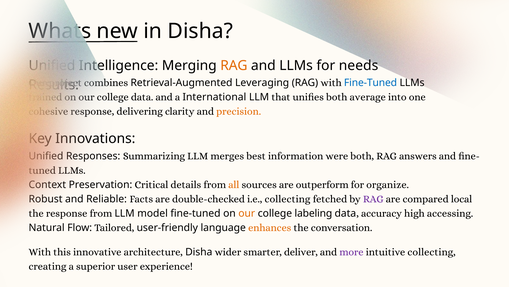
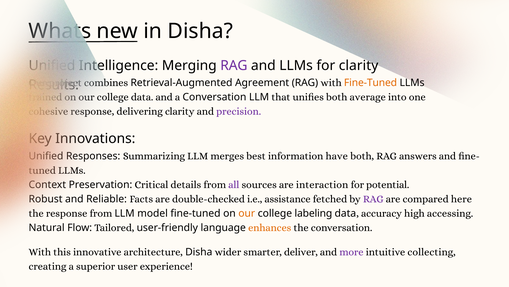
RAG colour: orange -> purple (234, 65)
for needs: needs -> clarity (359, 65)
Leveraging: Leveraging -> Agreement (262, 83)
Fine-Tuned colour: blue -> orange (371, 83)
International: International -> Conversation (214, 97)
precision colour: orange -> purple (239, 111)
were: were -> have (337, 156)
all colour: orange -> purple (234, 184)
outperform: outperform -> interaction (322, 184)
organize: organize -> potential (388, 184)
i.e collecting: collecting -> assistance (288, 199)
local: local -> here (461, 199)
